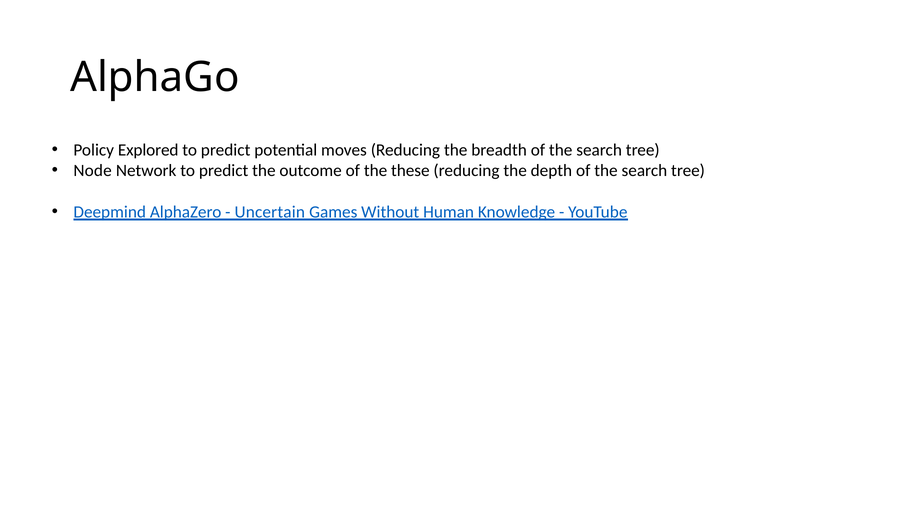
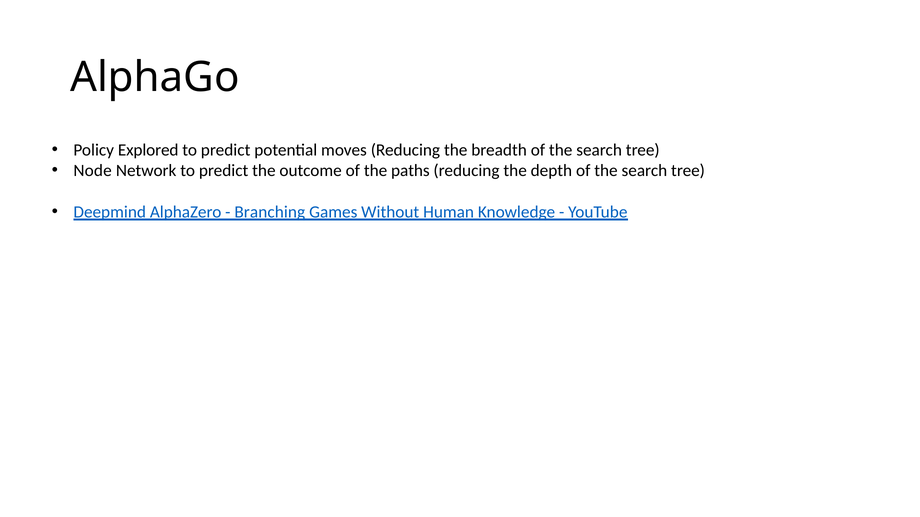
these: these -> paths (410, 171)
Uncertain: Uncertain -> Branching (270, 212)
